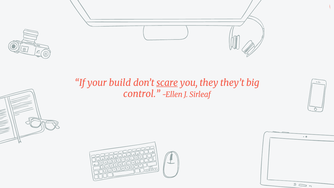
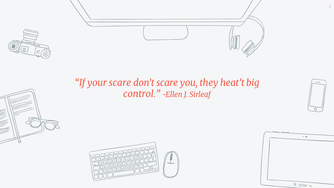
your build: build -> scare (120, 83)
scare underline: present -> none (167, 83)
they’t: they’t -> heat’t (232, 83)
